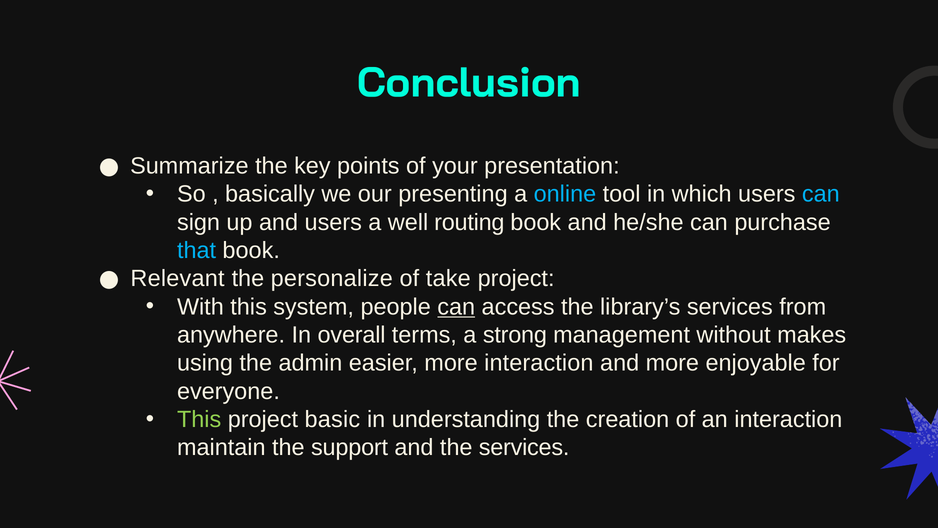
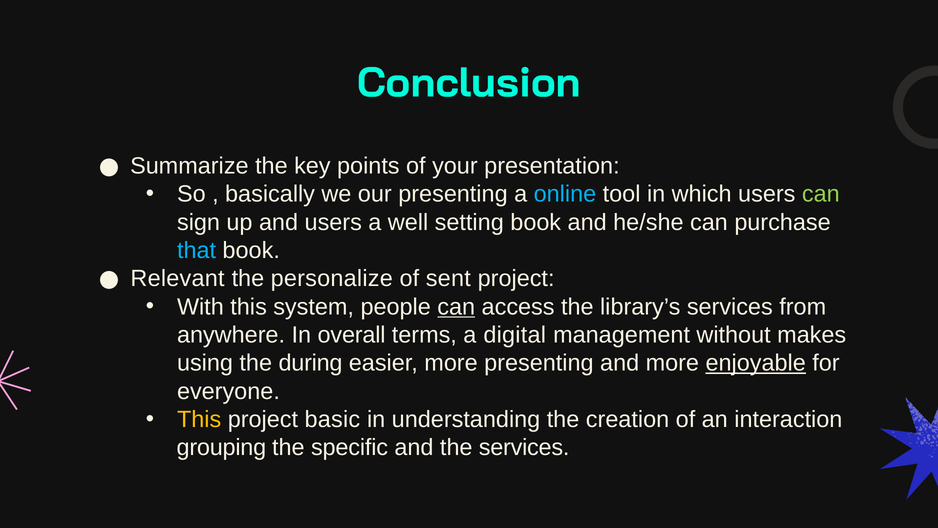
can colour: light blue -> light green (821, 194)
routing: routing -> setting (469, 222)
take: take -> sent (448, 279)
strong: strong -> digital (515, 335)
admin: admin -> during (311, 363)
more interaction: interaction -> presenting (539, 363)
enjoyable underline: none -> present (756, 363)
This colour: light green -> yellow (199, 419)
maintain: maintain -> grouping (221, 447)
support: support -> specific (350, 447)
